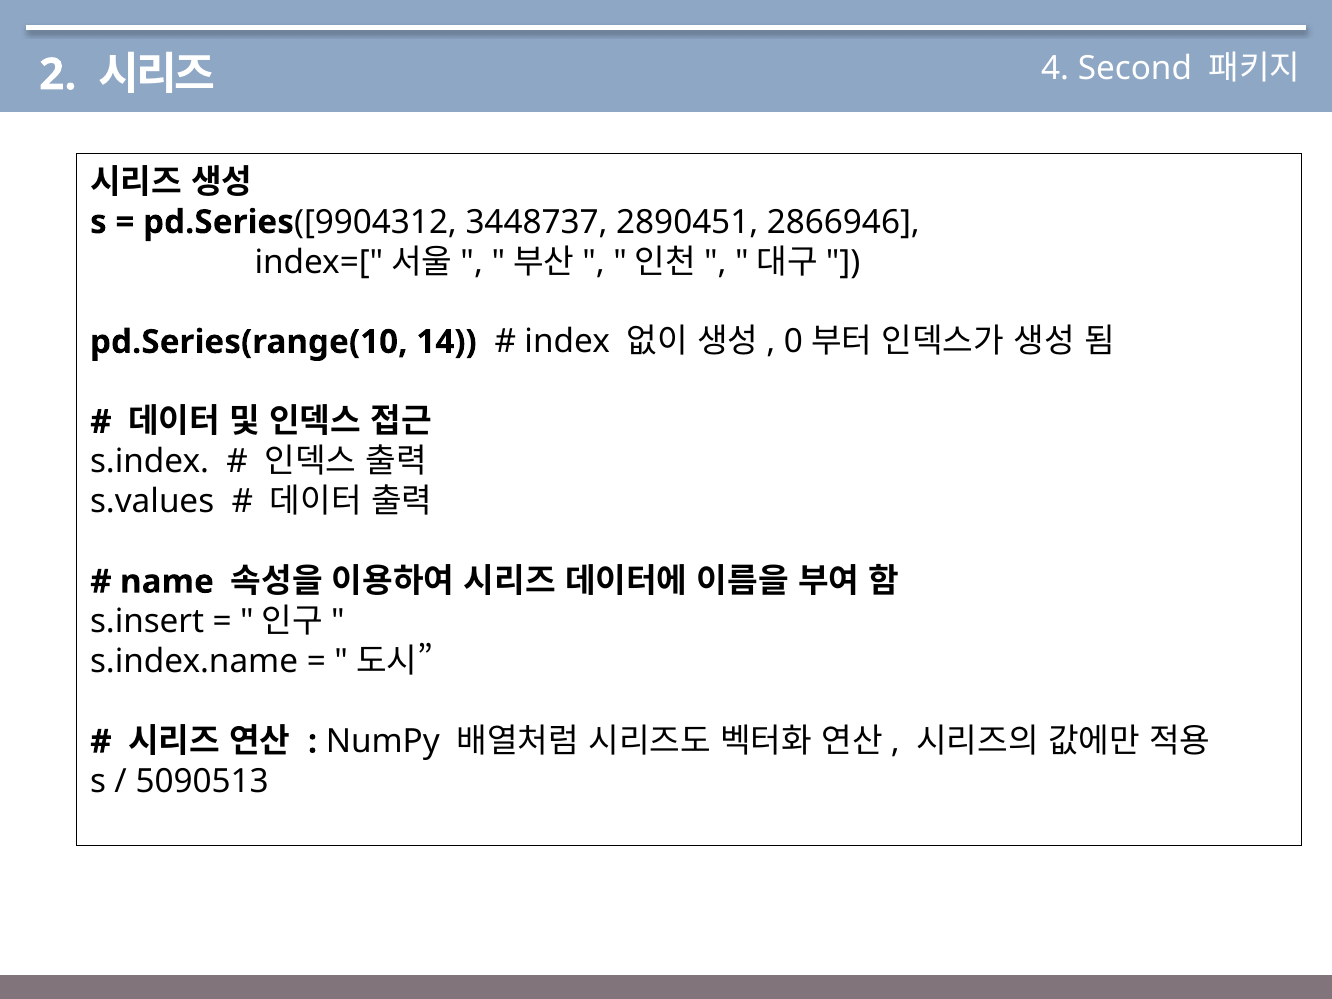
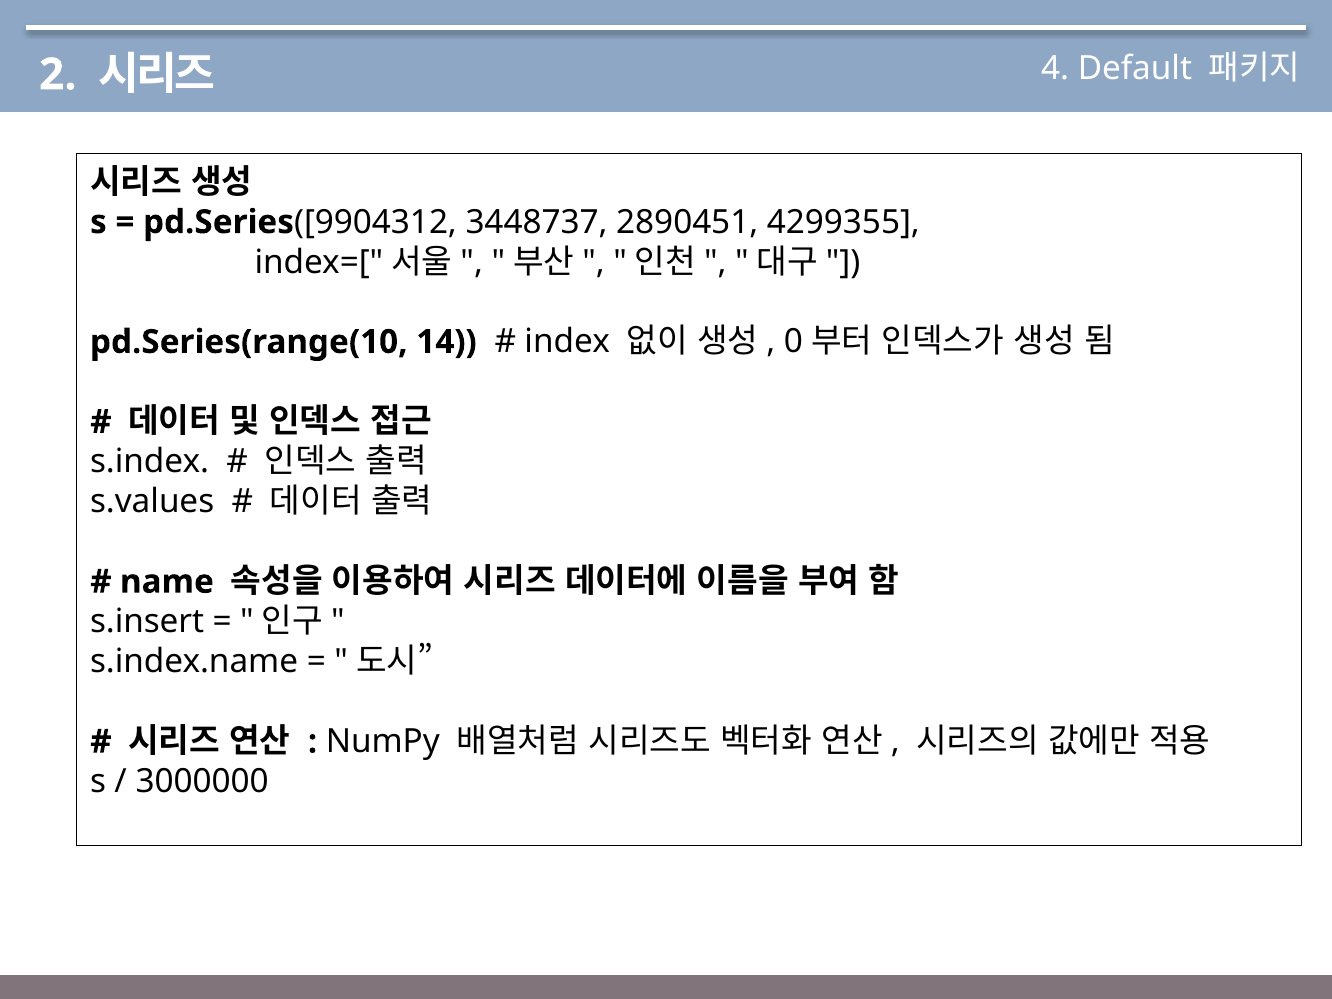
Second: Second -> Default (1135, 68)
2866946: 2866946 -> 4299355 (843, 222)
5090513: 5090513 -> 3000000 (202, 782)
